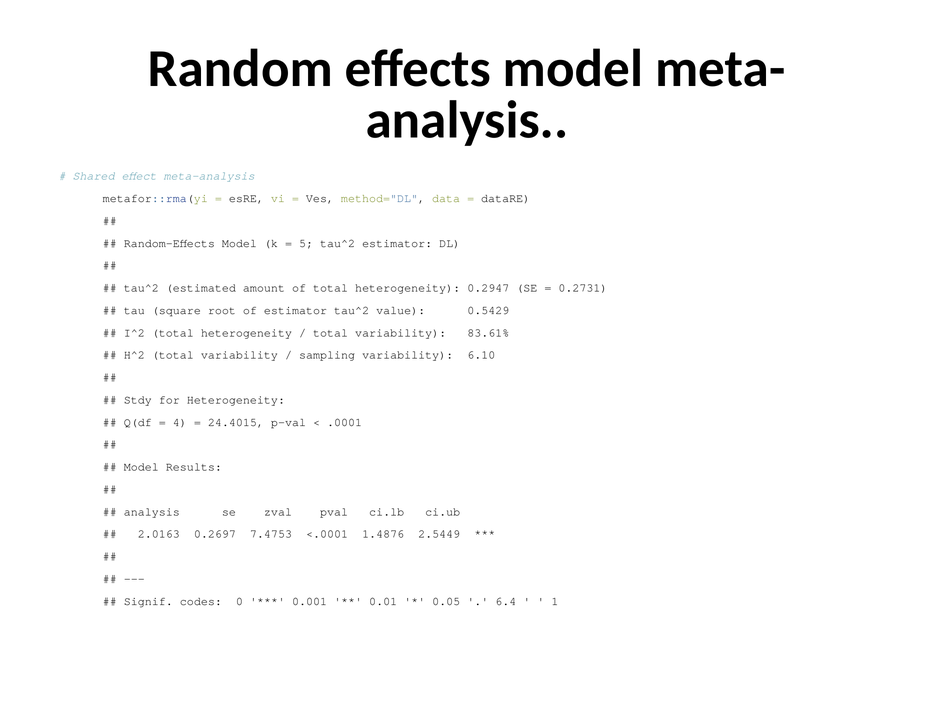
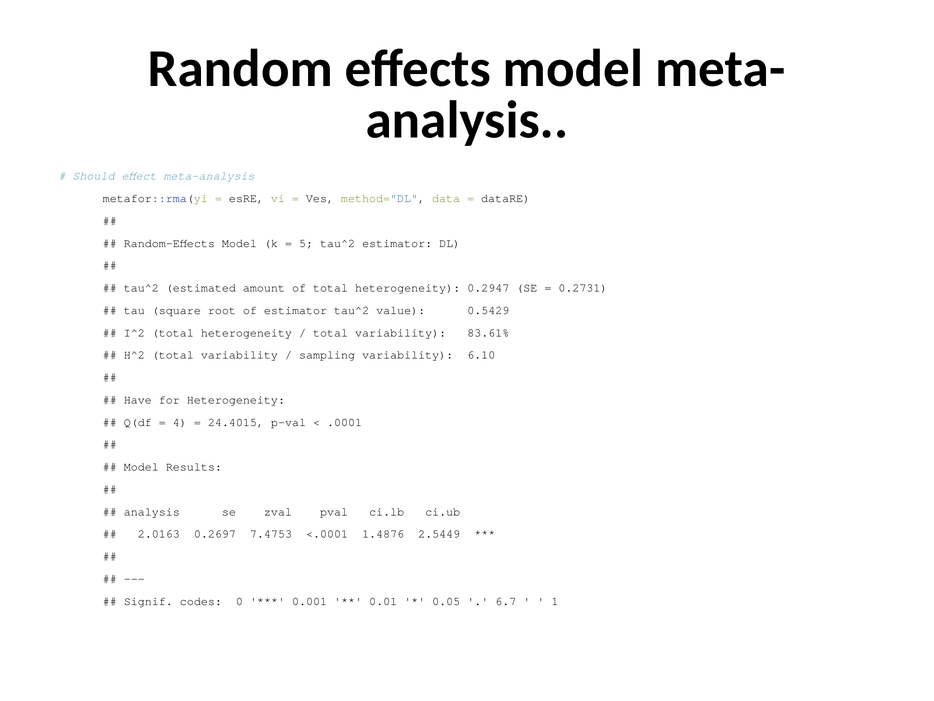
Shared: Shared -> Should (94, 176)
Stdy: Stdy -> Have (138, 400)
6.4: 6.4 -> 6.7 (506, 601)
